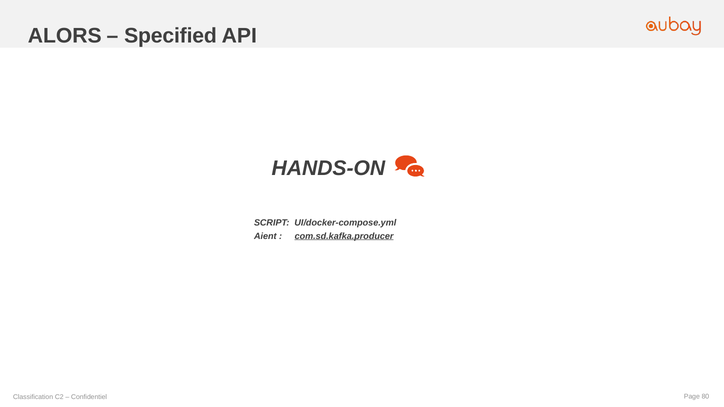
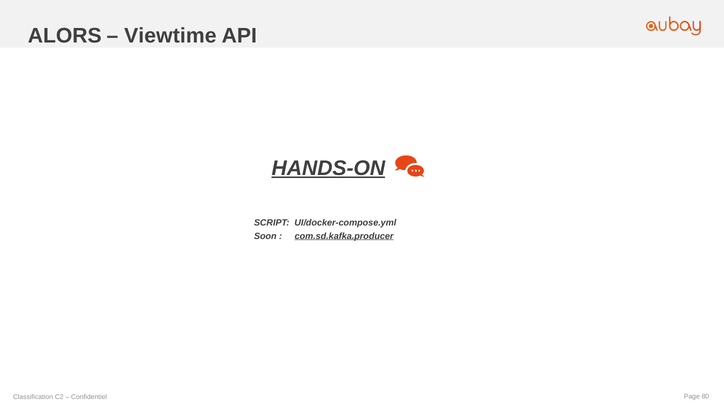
Specified: Specified -> Viewtime (170, 36)
HANDS-ON underline: none -> present (328, 168)
Aient: Aient -> Soon (265, 236)
